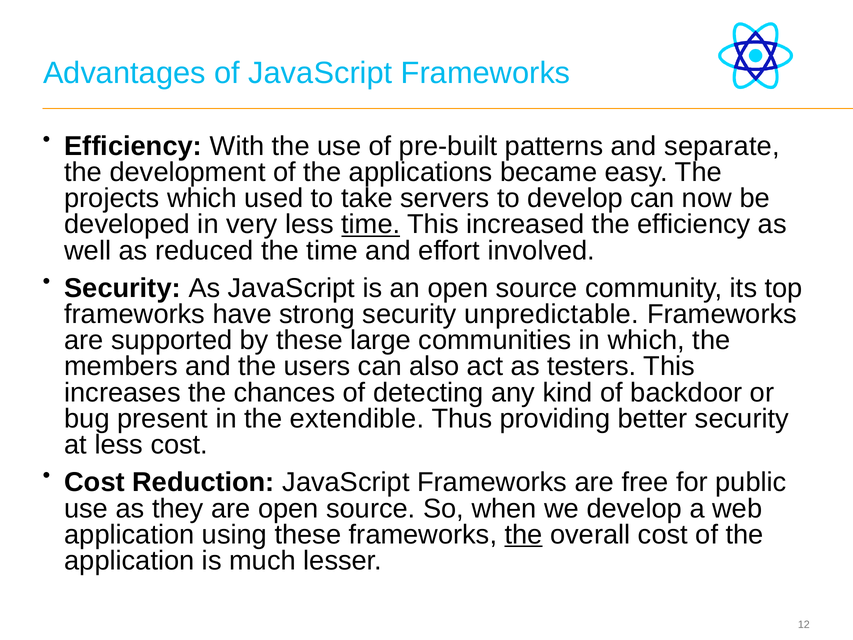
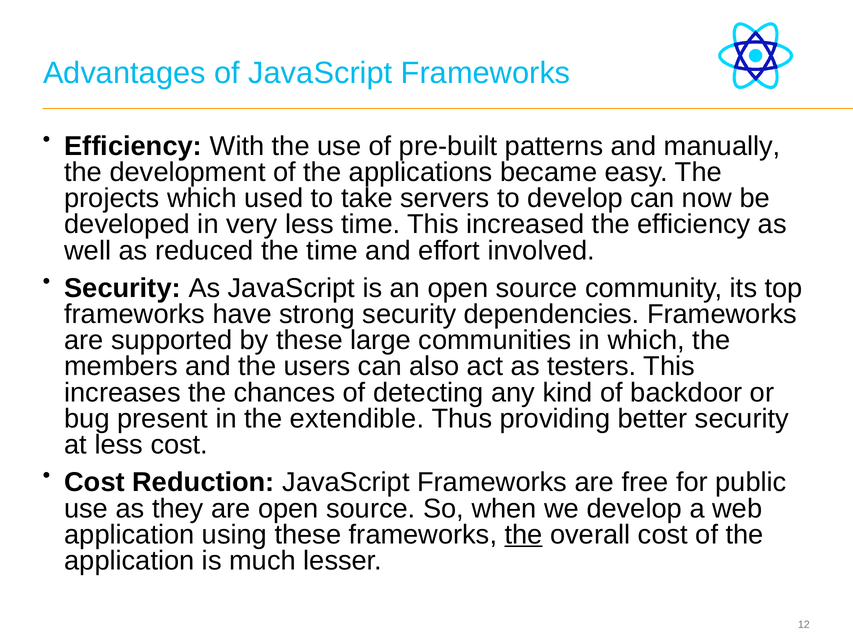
separate: separate -> manually (722, 146)
time underline: present -> none (371, 224)
unpredictable: unpredictable -> dependencies (552, 314)
